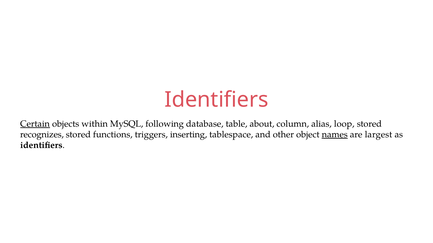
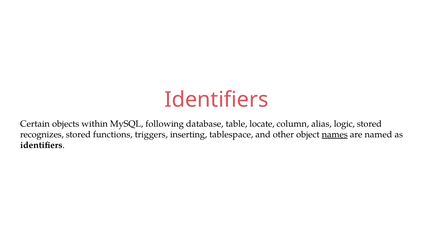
Certain underline: present -> none (35, 124)
about: about -> locate (262, 124)
loop: loop -> logic (344, 124)
largest: largest -> named (378, 135)
